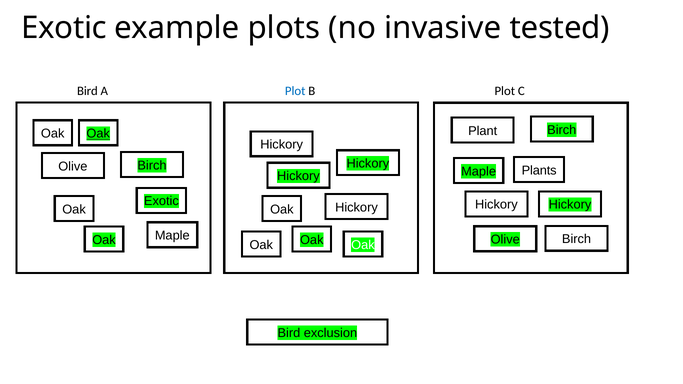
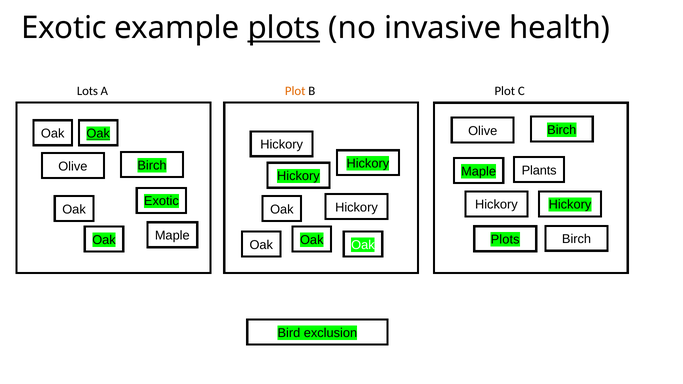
plots underline: none -> present (284, 28)
tested: tested -> health (560, 28)
Bird: Bird -> Lots (87, 91)
Plot colour: blue -> orange (295, 91)
Plant: Plant -> Olive (483, 131)
Olive: Olive -> Plots (505, 240)
